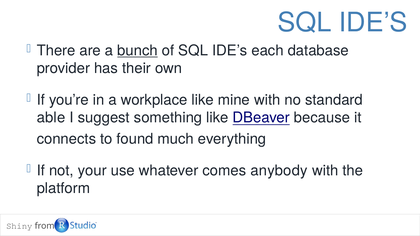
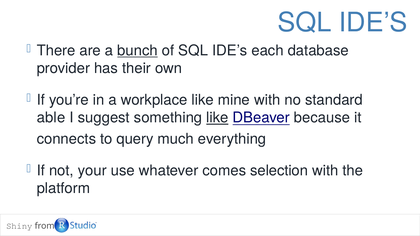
like underline: none -> present (217, 118)
found: found -> query (135, 139)
anybody: anybody -> selection (279, 171)
